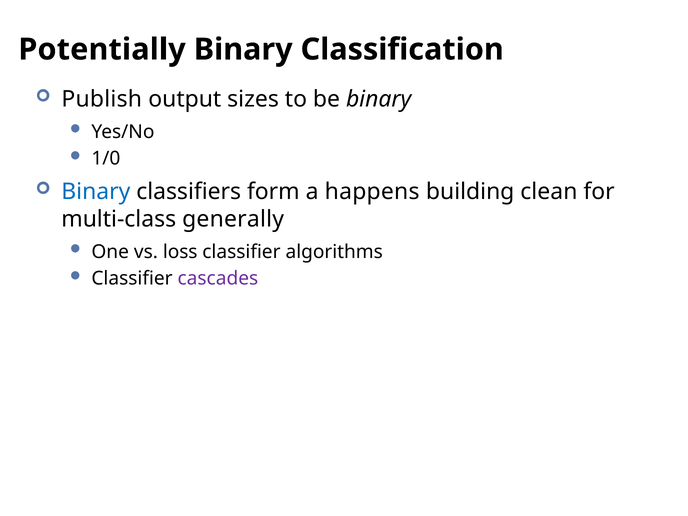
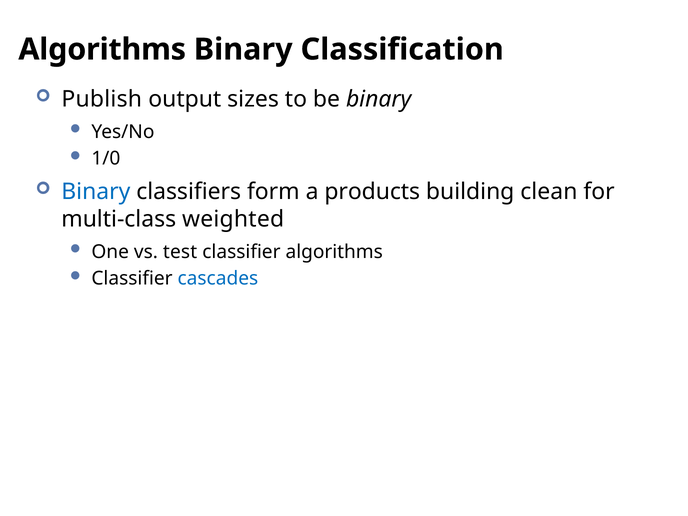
Potentially: Potentially -> Algorithms (102, 49)
happens: happens -> products (372, 192)
generally: generally -> weighted (233, 219)
loss: loss -> test (180, 252)
cascades colour: purple -> blue (218, 279)
